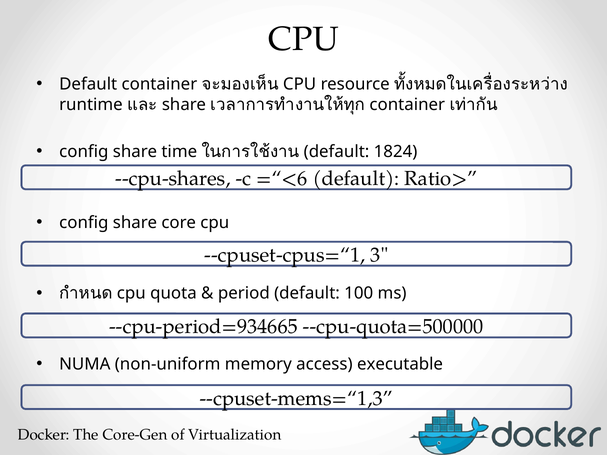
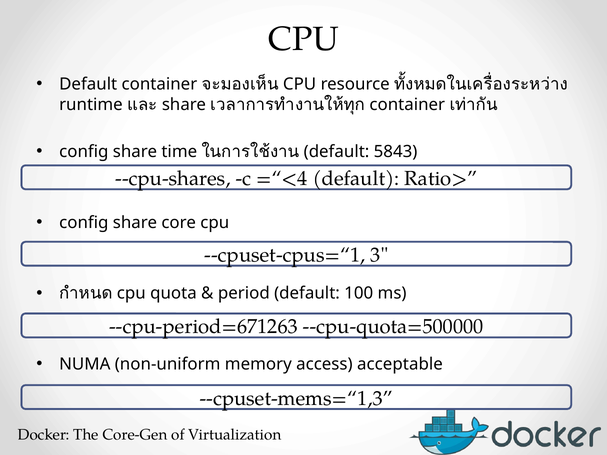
1824: 1824 -> 5843 (396, 152)
=“<6: =“<6 -> =“<4 (282, 179)
--cpu-period=934665: --cpu-period=934665 -> --cpu-period=671263 (203, 327)
executable: executable -> acceptable (400, 364)
